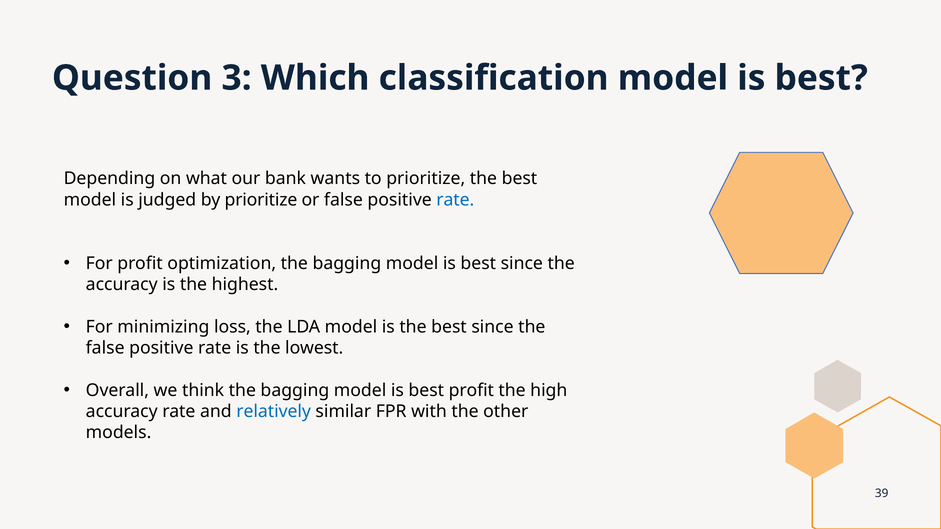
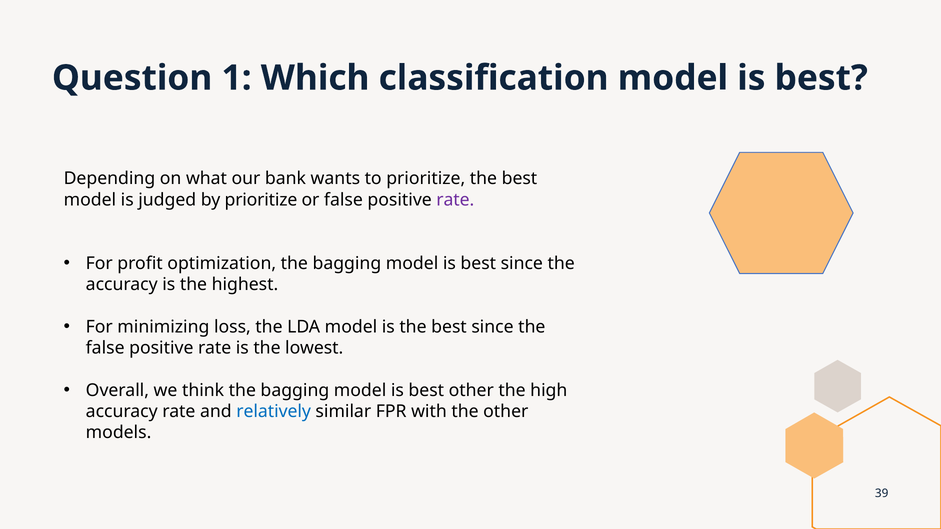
3: 3 -> 1 (237, 78)
rate colour: blue -> purple (455, 200)
best profit: profit -> other (471, 390)
